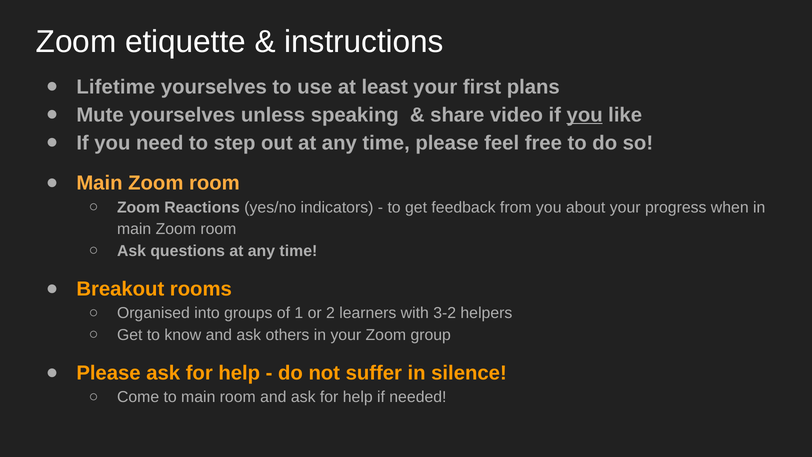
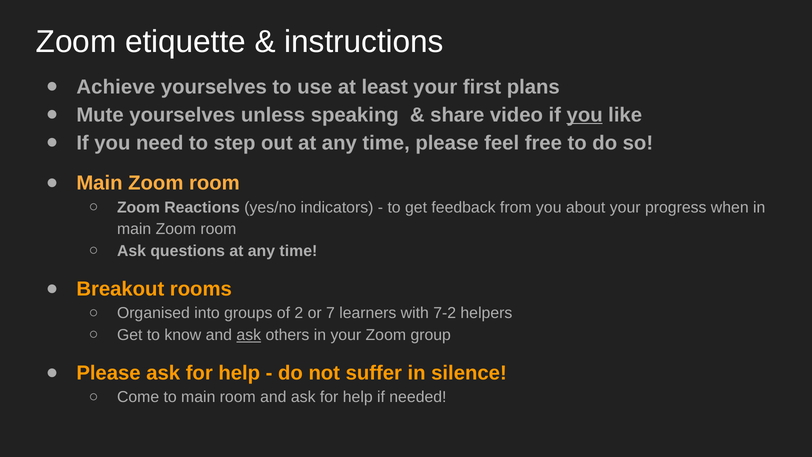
Lifetime: Lifetime -> Achieve (116, 87)
1: 1 -> 2 (299, 313)
2: 2 -> 7 (330, 313)
3-2: 3-2 -> 7-2 (445, 313)
ask underline: none -> present (249, 335)
